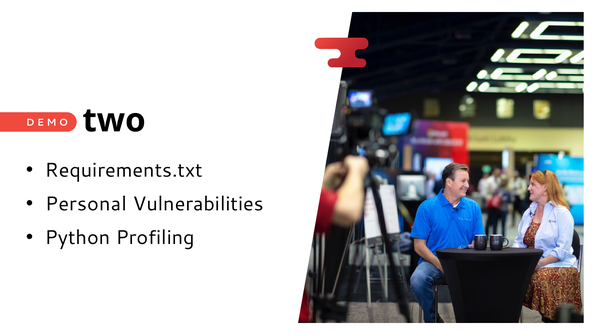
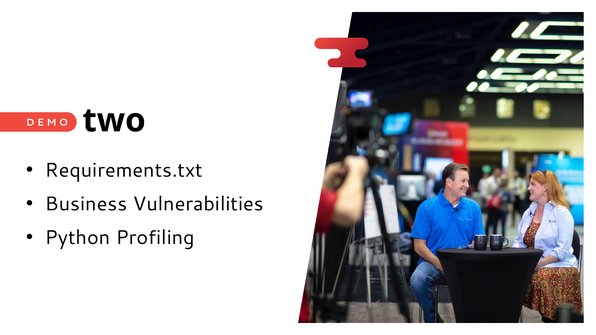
Personal: Personal -> Business (86, 204)
